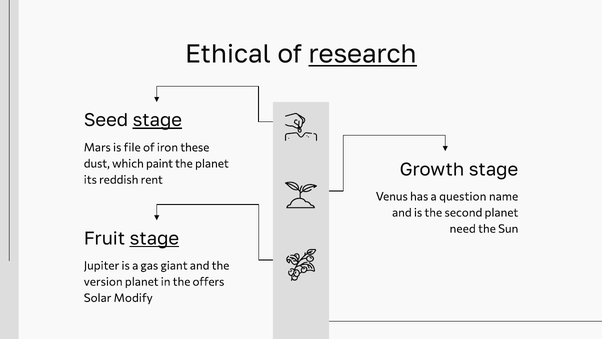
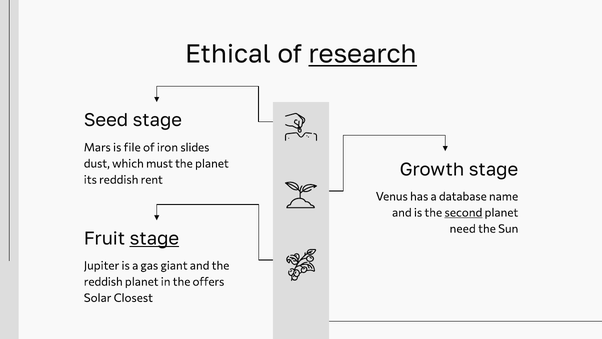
stage underline: present -> none (157, 120)
these: these -> slides (195, 147)
paint: paint -> must (159, 163)
question: question -> database (463, 196)
second underline: none -> present (463, 212)
version: version -> reddish (103, 282)
Modify: Modify -> Closest (133, 298)
